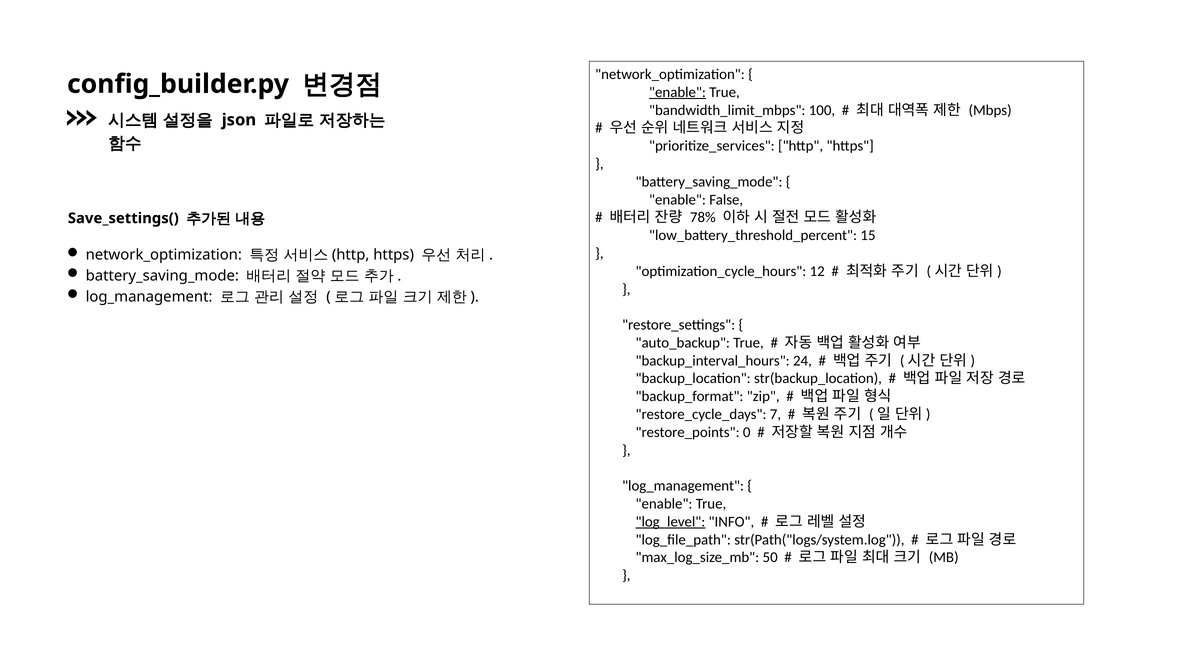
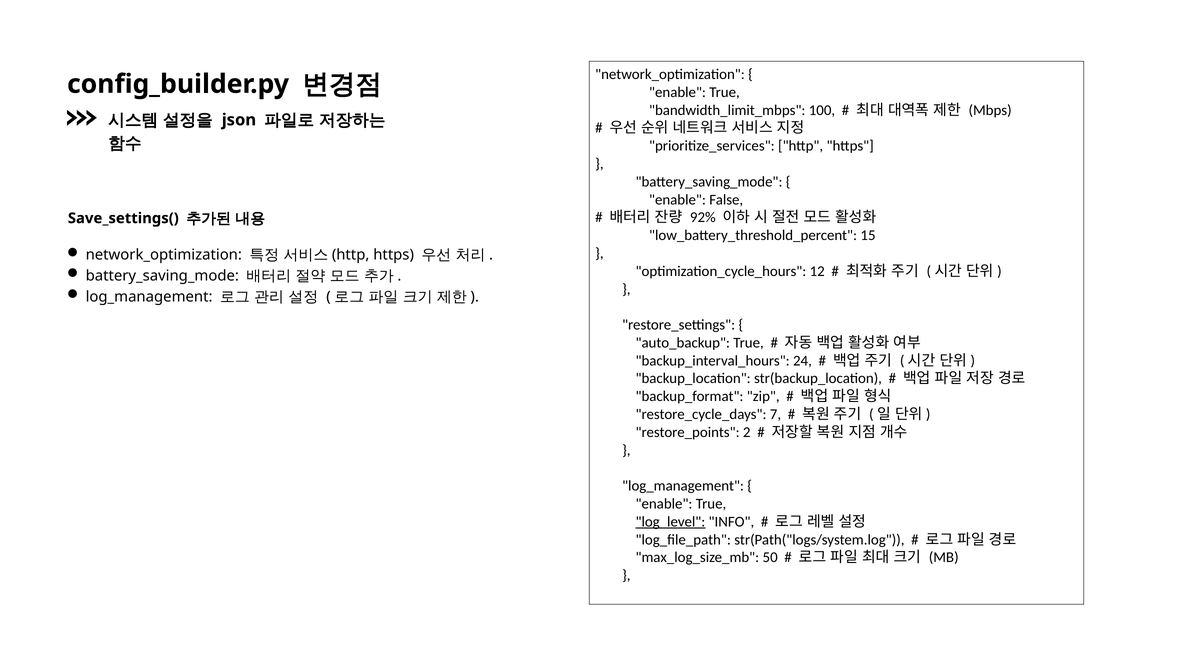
enable underline: present -> none (678, 92)
78%: 78% -> 92% (703, 217)
0: 0 -> 2 (747, 432)
